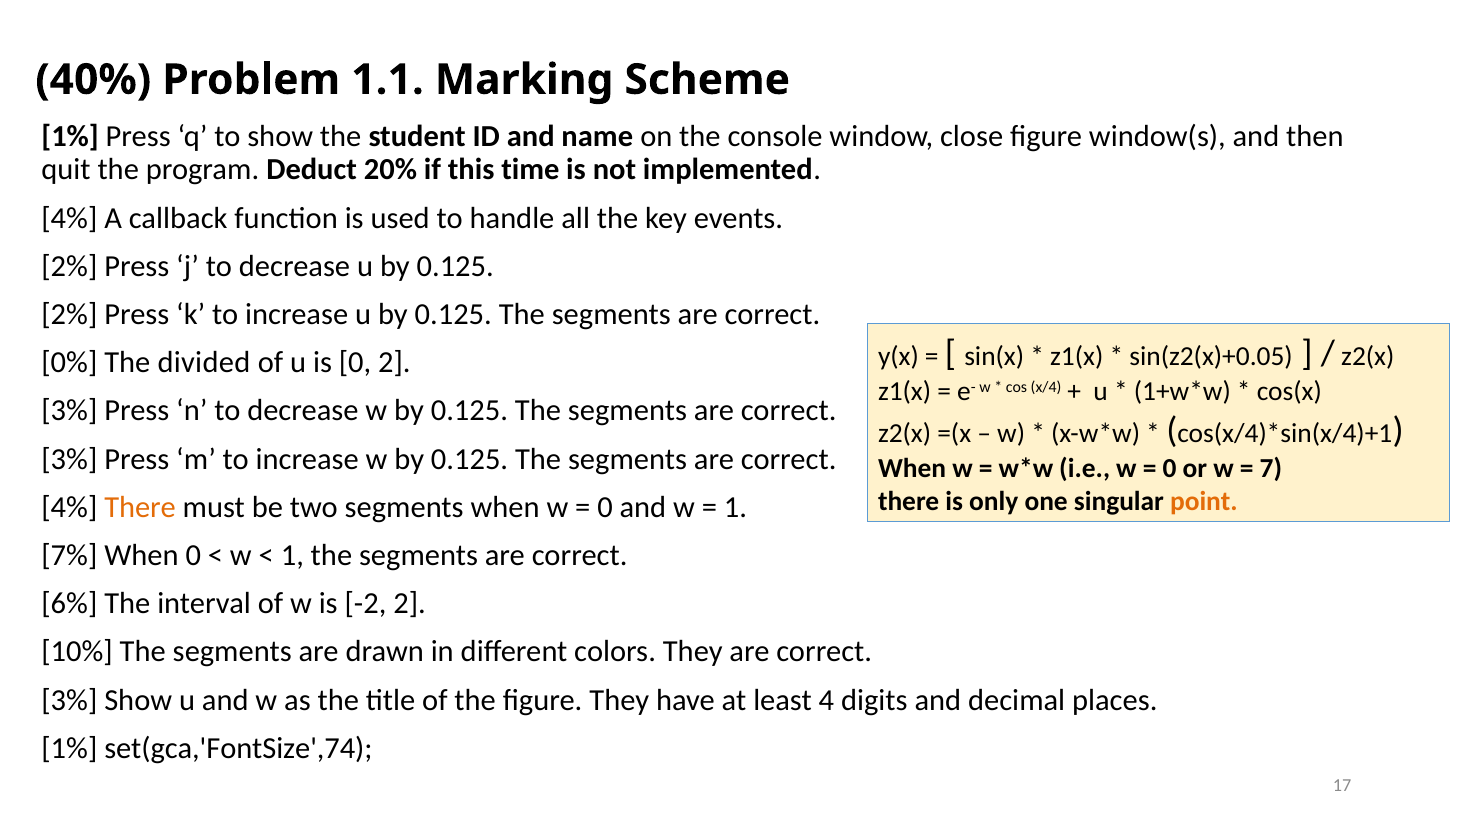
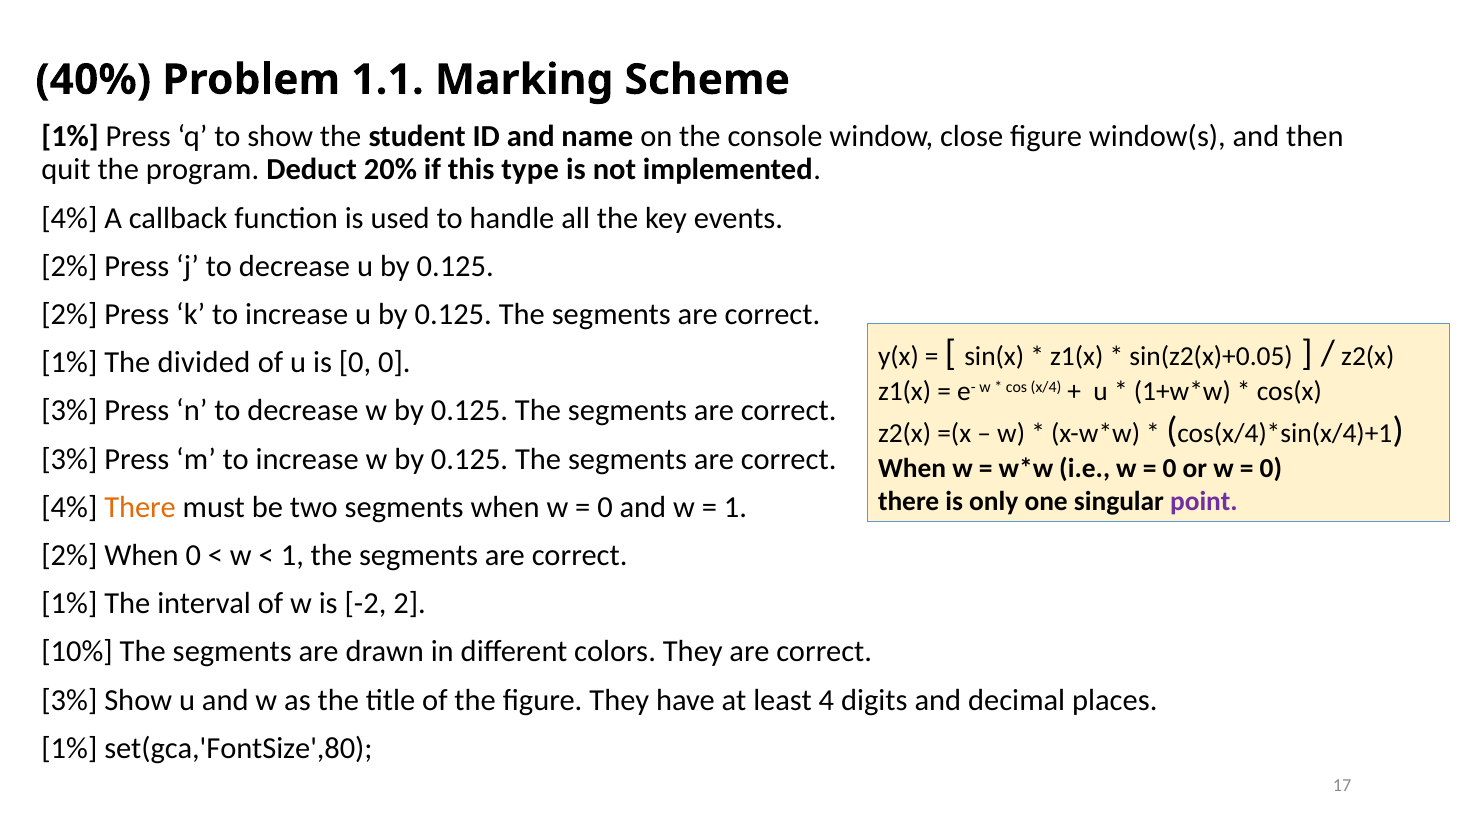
time: time -> type (530, 170)
0%: 0% -> 1% (69, 363)
0 2: 2 -> 0 (394, 363)
7: 7 -> 0 (1271, 468)
point colour: orange -> purple (1204, 501)
7%: 7% -> 2% (69, 555)
6%: 6% -> 1% (69, 604)
set(gca,'FontSize',74: set(gca,'FontSize',74 -> set(gca,'FontSize',80 (238, 748)
